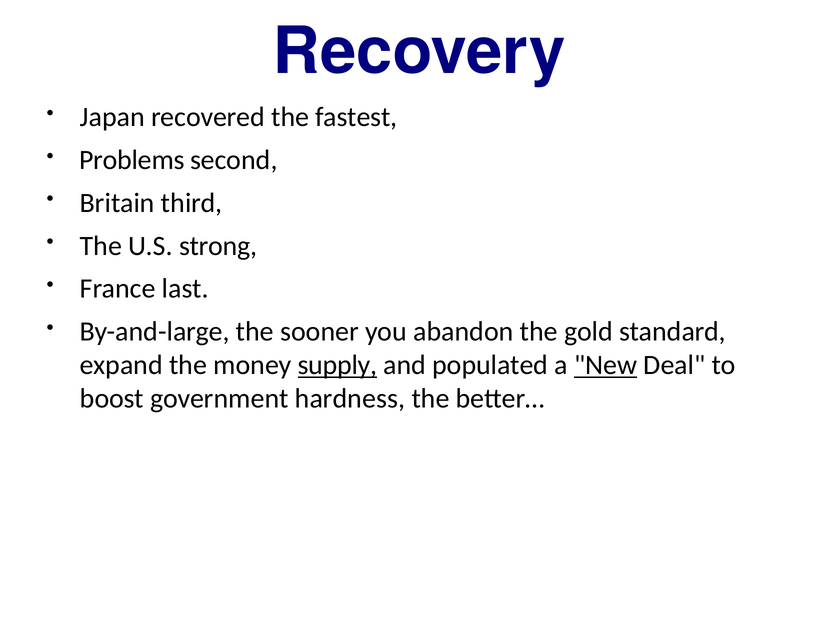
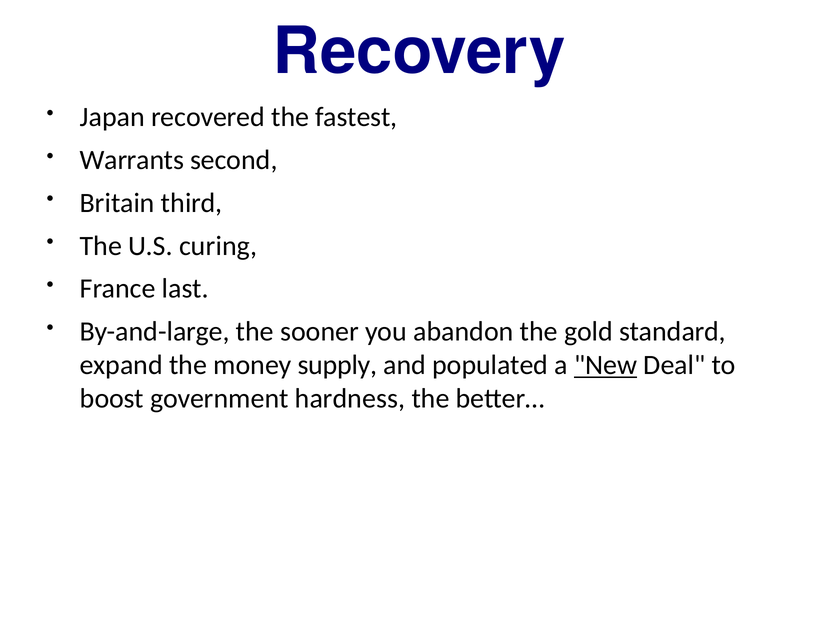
Problems: Problems -> Warrants (132, 160)
strong: strong -> curing (218, 246)
supply underline: present -> none (337, 365)
